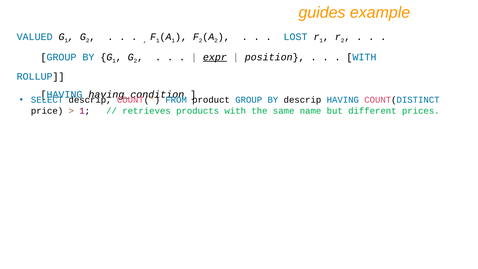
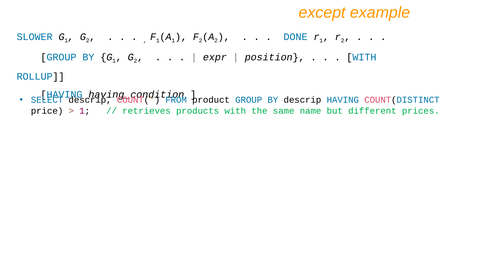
guides: guides -> except (322, 12)
VALUED: VALUED -> SLOWER (35, 37)
LOST: LOST -> DONE (296, 37)
expr underline: present -> none (215, 57)
